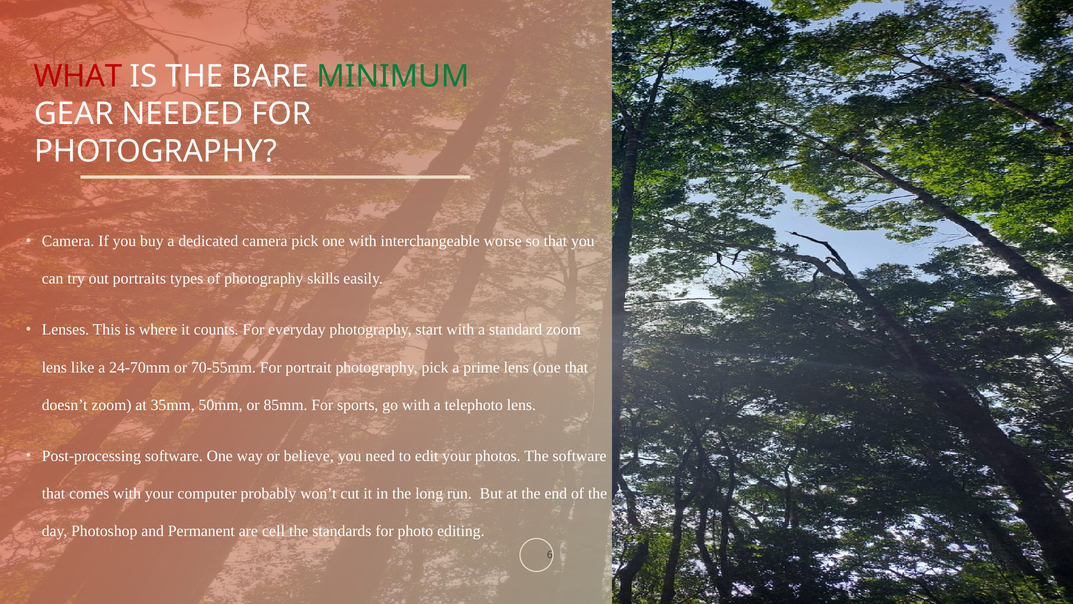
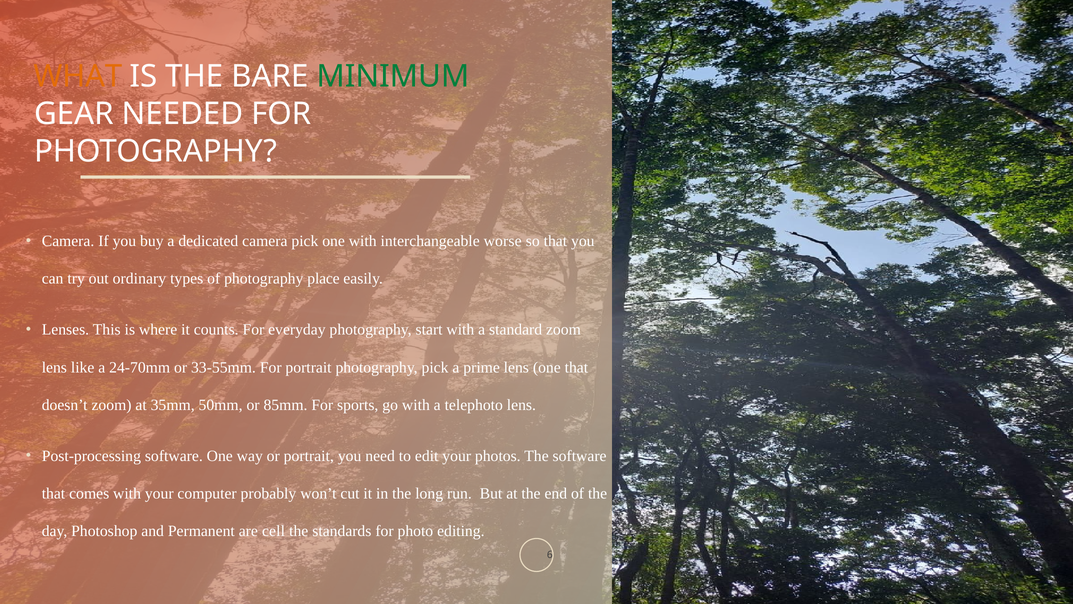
WHAT colour: red -> orange (78, 76)
portraits: portraits -> ordinary (139, 279)
skills: skills -> place (324, 279)
70-55mm: 70-55mm -> 33-55mm (223, 367)
or believe: believe -> portrait (309, 456)
